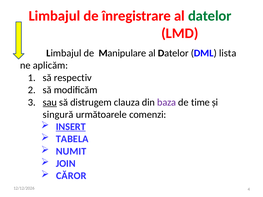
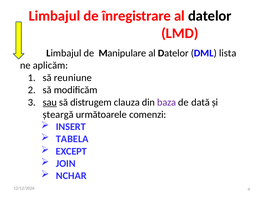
datelor colour: green -> black (210, 16)
respectiv: respectiv -> reuniune (73, 78)
time: time -> dată (201, 102)
singură: singură -> șteargă (58, 115)
INSERT underline: present -> none (71, 127)
NUMIT: NUMIT -> EXCEPT (71, 151)
CĂROR: CĂROR -> NCHAR (71, 176)
